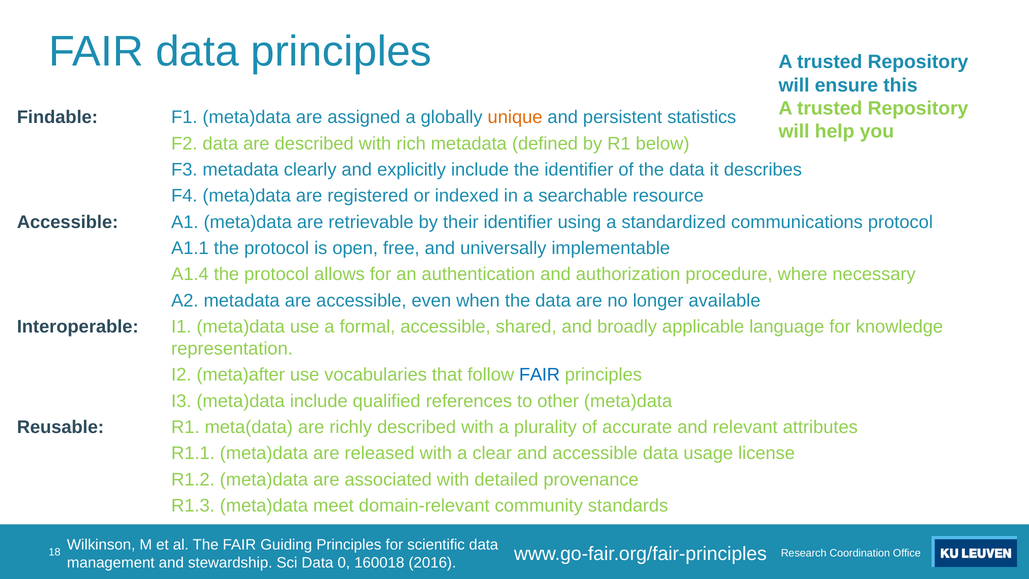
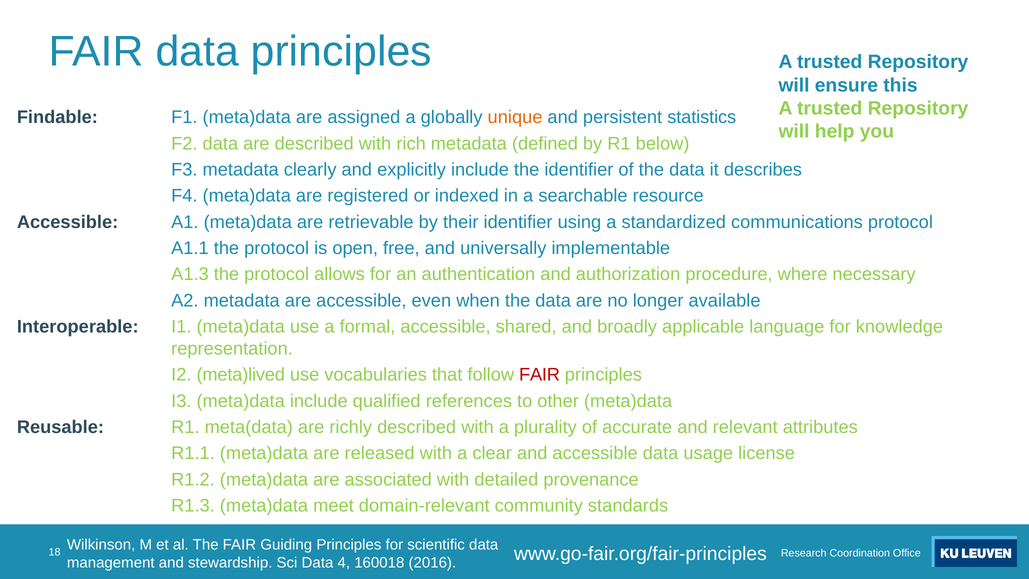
A1.4: A1.4 -> A1.3 (190, 274)
meta)after: meta)after -> meta)lived (241, 375)
FAIR colour: blue -> red (540, 375)
0: 0 -> 4 (344, 562)
